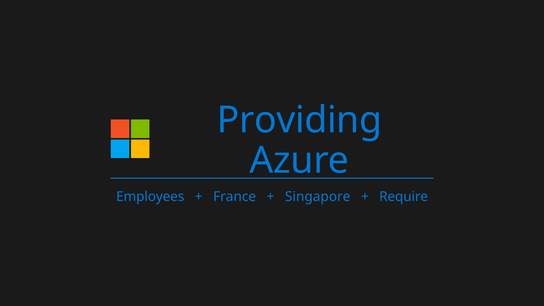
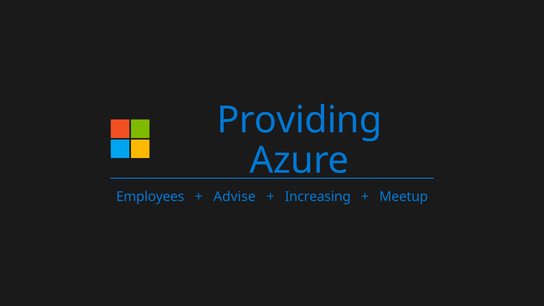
France: France -> Advise (235, 197)
Singapore: Singapore -> Increasing (318, 197)
Require: Require -> Meetup (404, 197)
